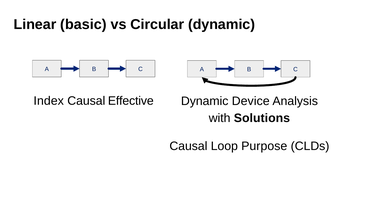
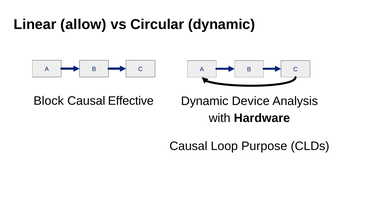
basic: basic -> allow (83, 24)
Index: Index -> Block (49, 101)
Solutions: Solutions -> Hardware (262, 118)
